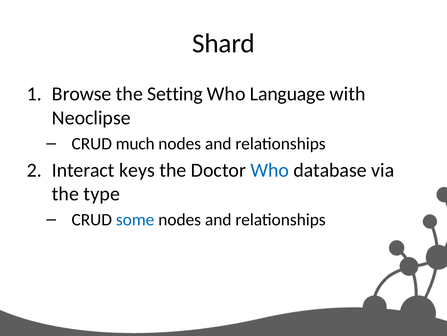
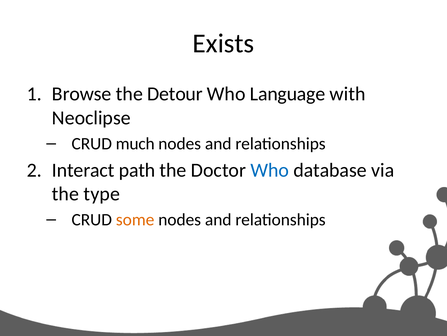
Shard: Shard -> Exists (223, 43)
Setting: Setting -> Detour (175, 94)
keys: keys -> path (137, 170)
some colour: blue -> orange (135, 219)
